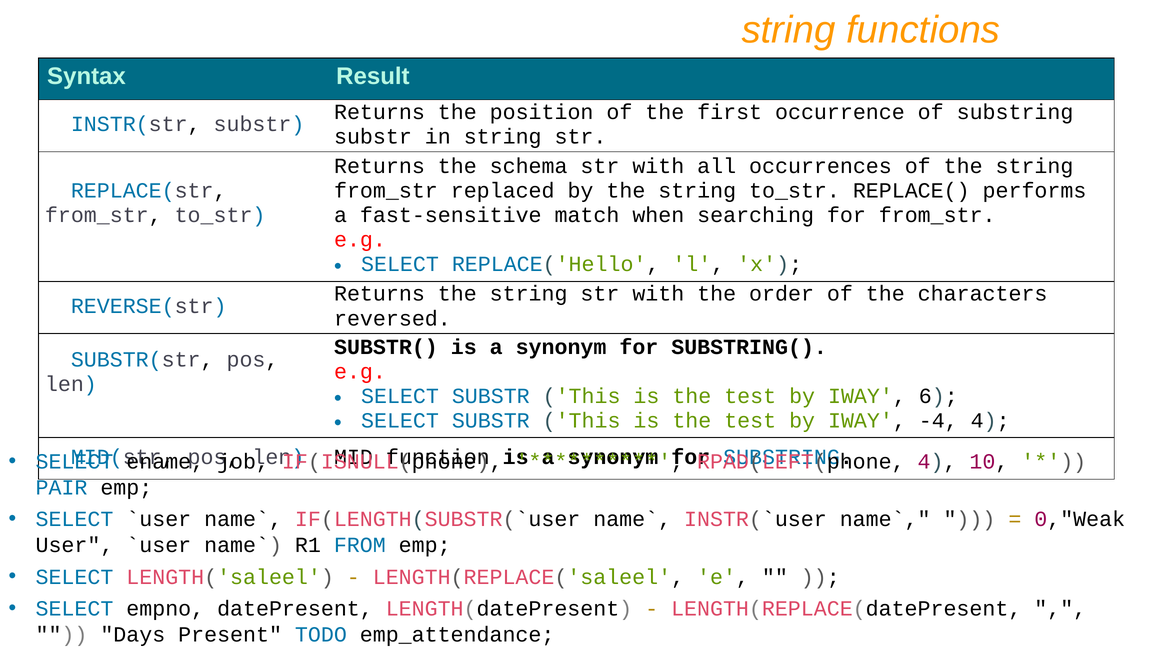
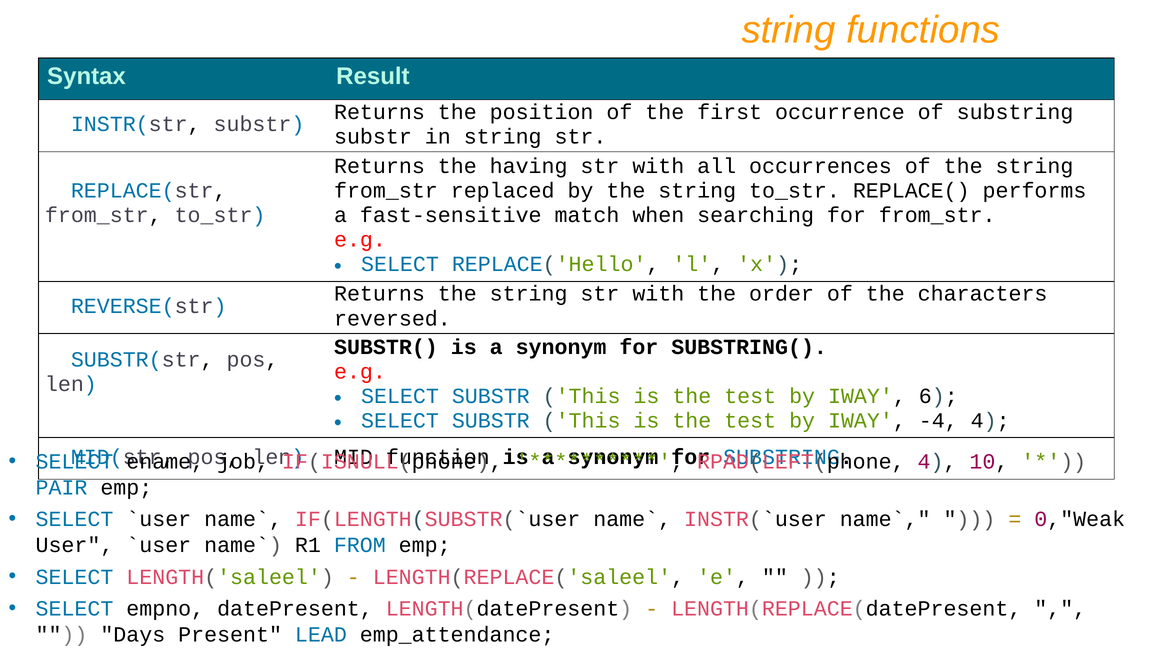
schema: schema -> having (529, 166)
TODO: TODO -> LEAD (321, 634)
